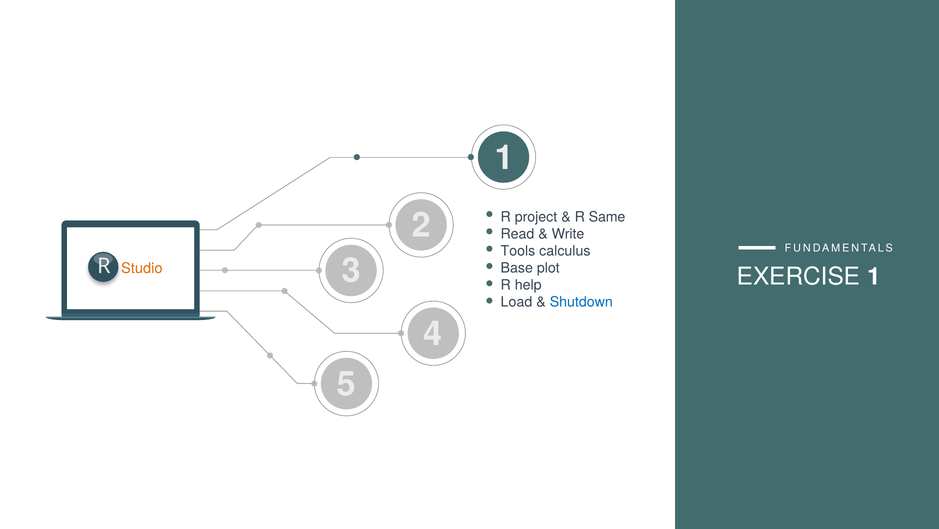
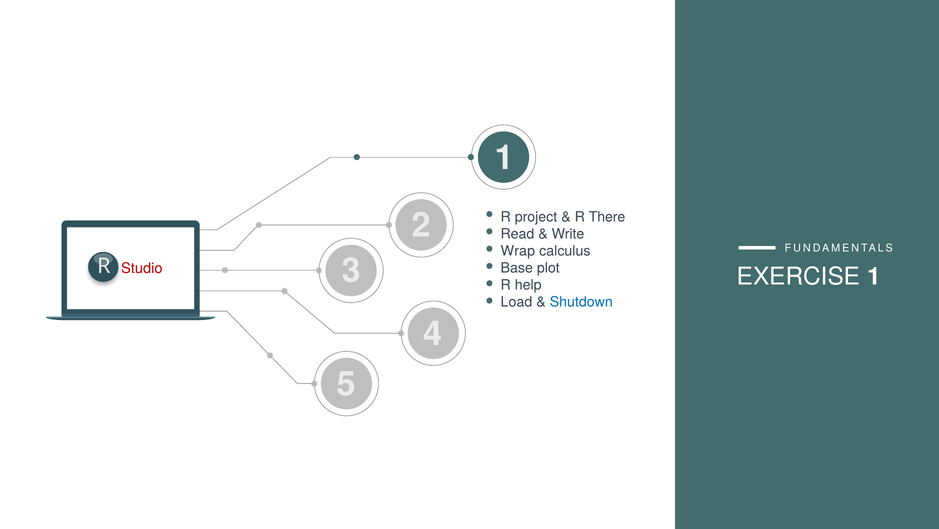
Same: Same -> There (607, 217)
Tools: Tools -> Wrap (518, 251)
Studio colour: orange -> red (142, 268)
